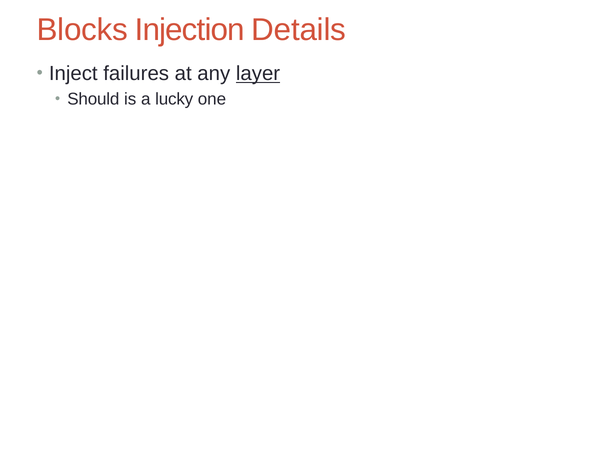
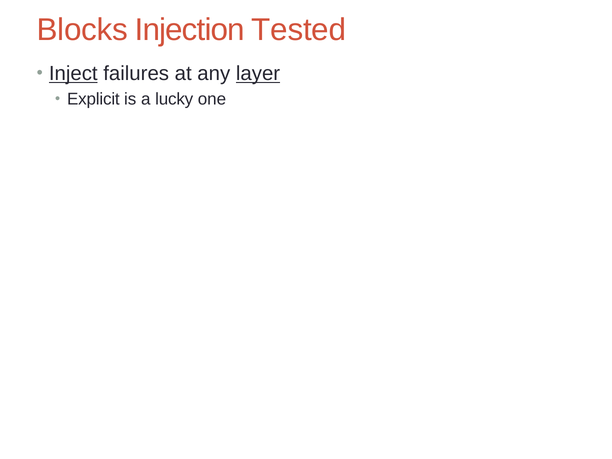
Details: Details -> Tested (299, 30)
Inject underline: none -> present (73, 74)
Should: Should -> Explicit (93, 99)
